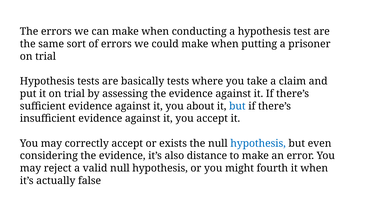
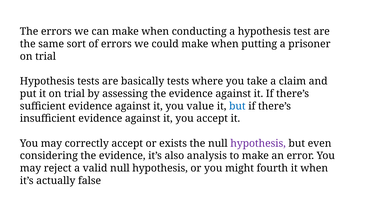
about: about -> value (200, 106)
hypothesis colour: blue -> purple (258, 143)
distance: distance -> analysis (207, 156)
